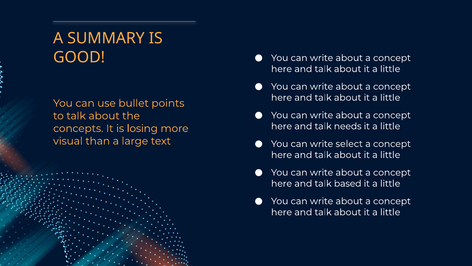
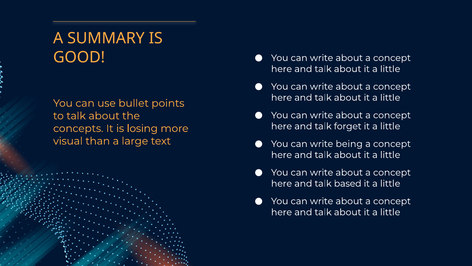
needs: needs -> forget (348, 126)
select: select -> being (349, 144)
